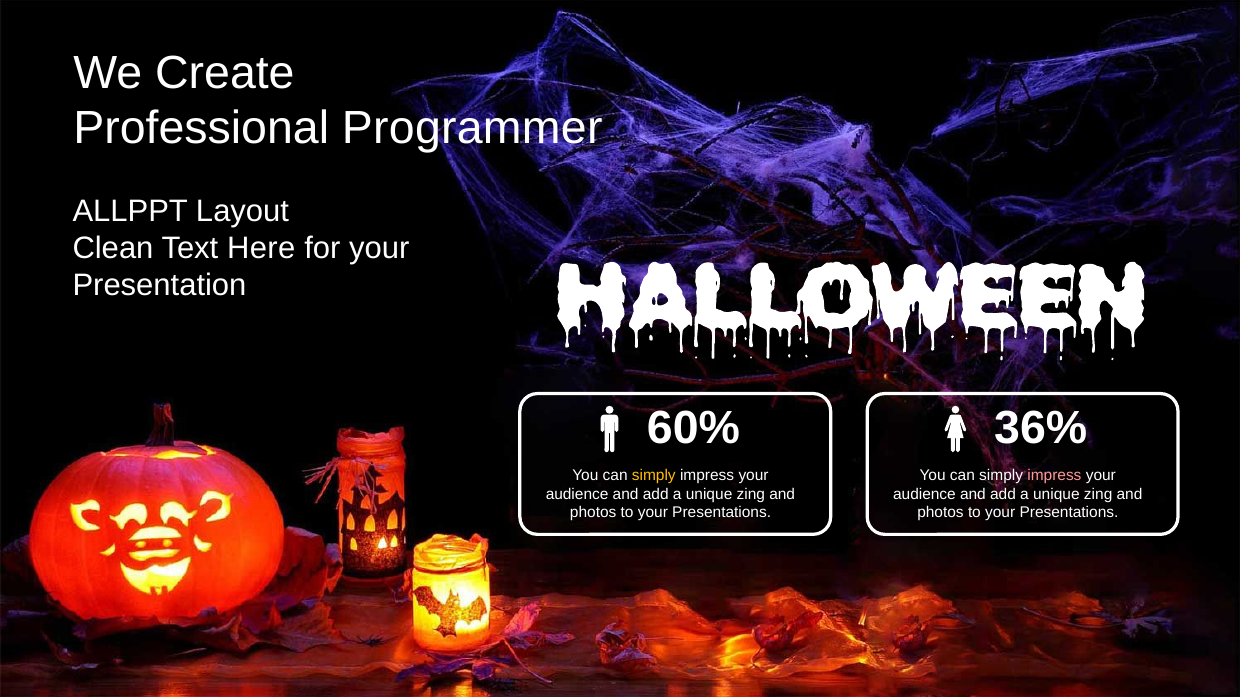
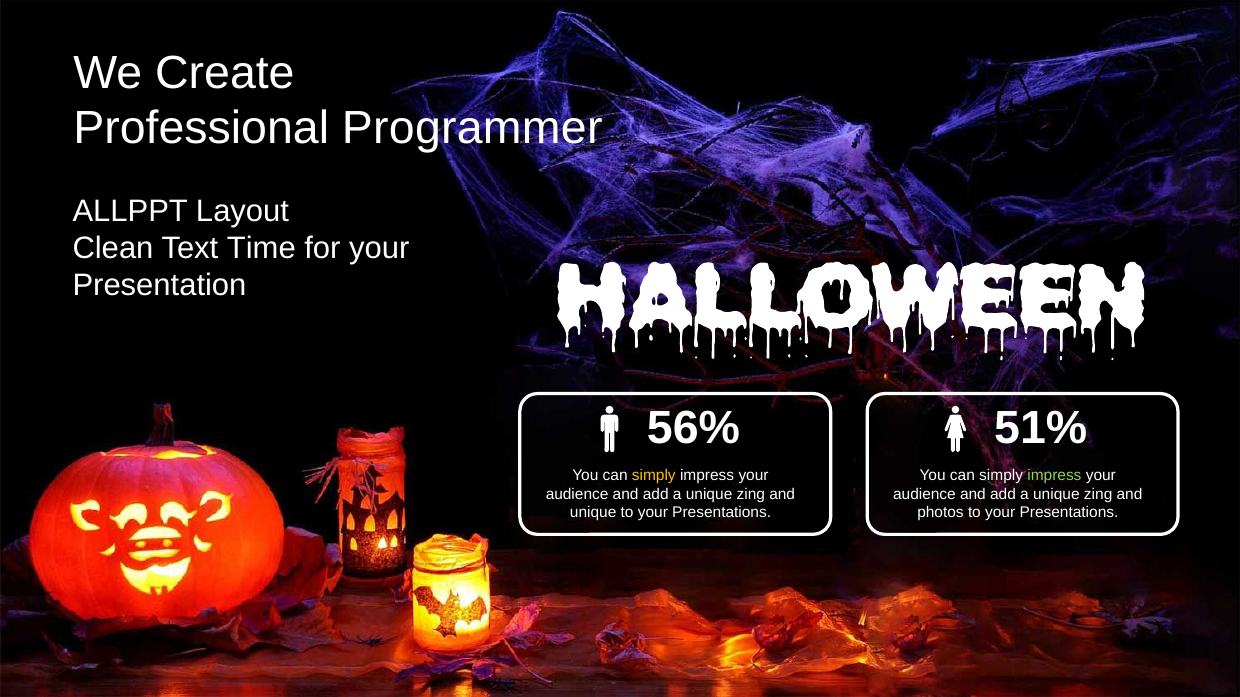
Here: Here -> Time (261, 248)
60%: 60% -> 56% (693, 428)
36%: 36% -> 51% (1041, 428)
impress colour: pink -> light green (1054, 476)
photos: photos -> unique (593, 513)
